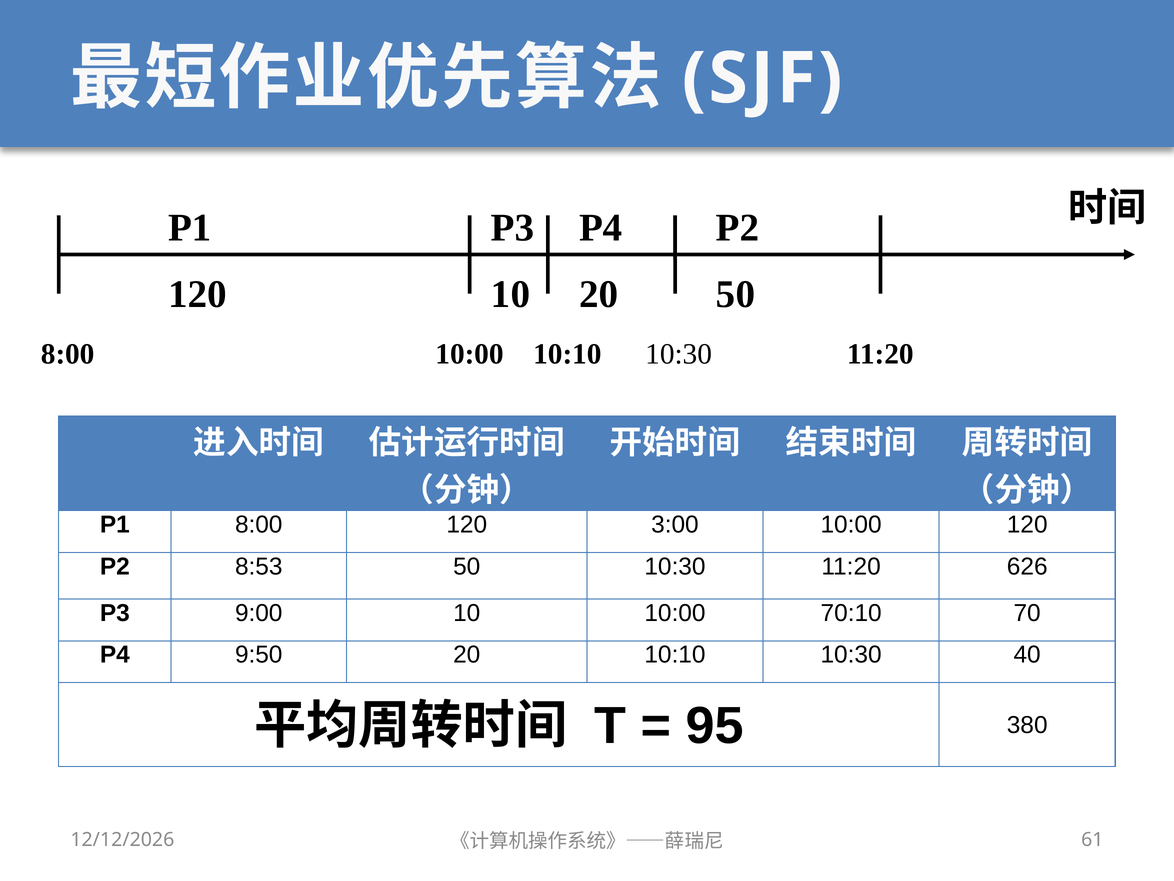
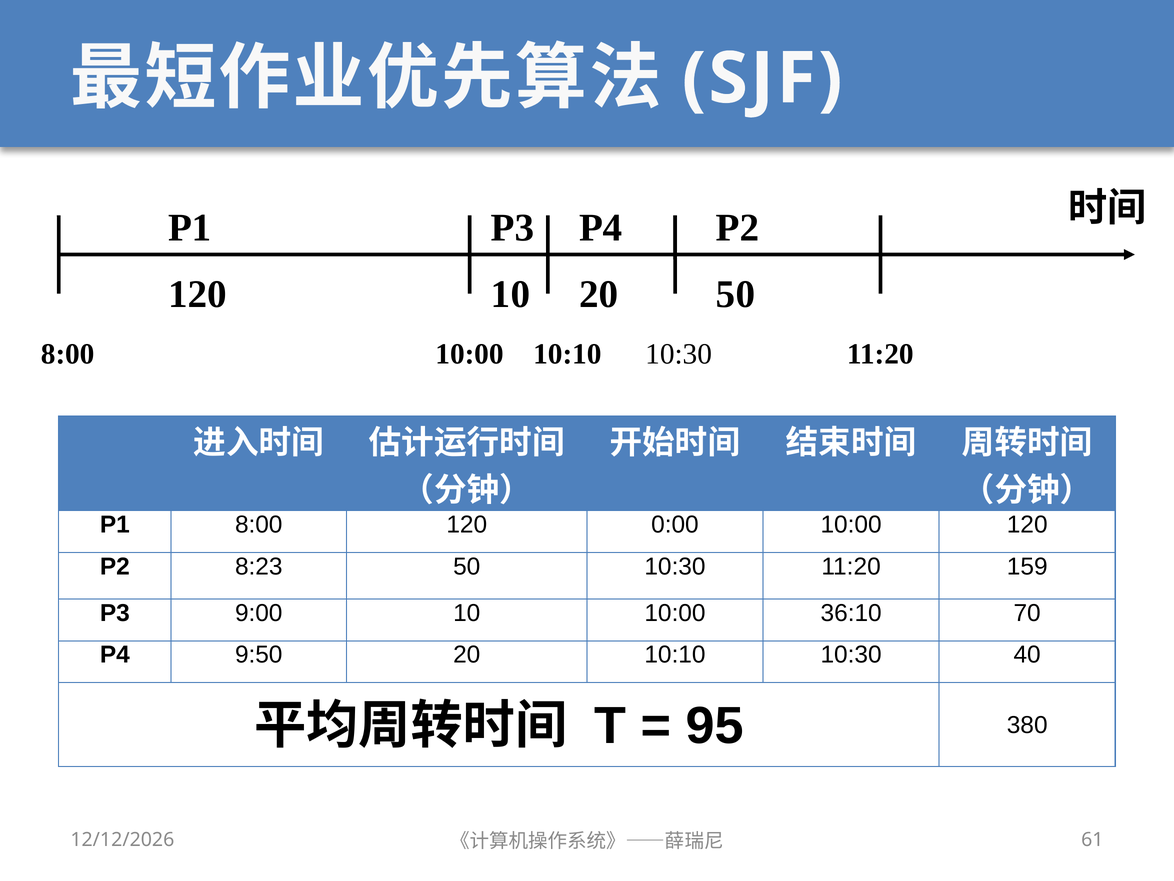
3:00: 3:00 -> 0:00 (675, 524)
8:53: 8:53 -> 8:23 (259, 566)
626: 626 -> 159 (1027, 566)
70:10: 70:10 -> 36:10 (851, 613)
